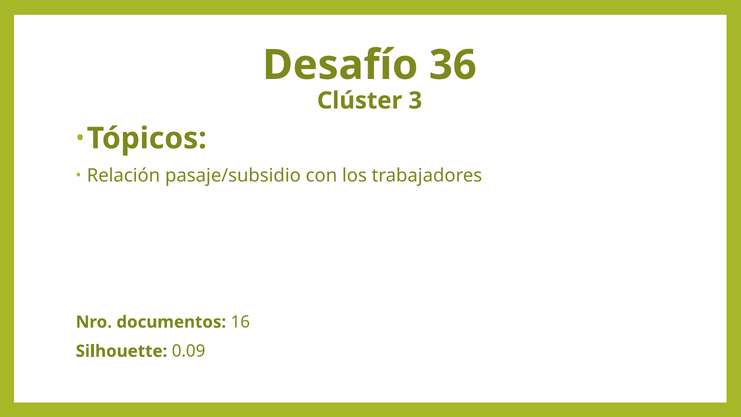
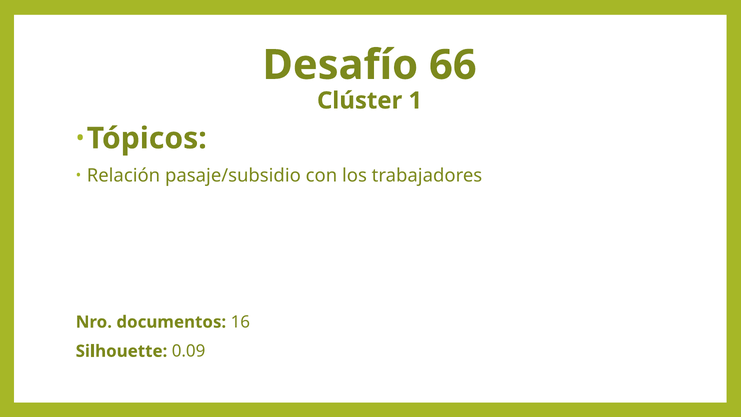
36: 36 -> 66 (453, 65)
3: 3 -> 1 (415, 101)
